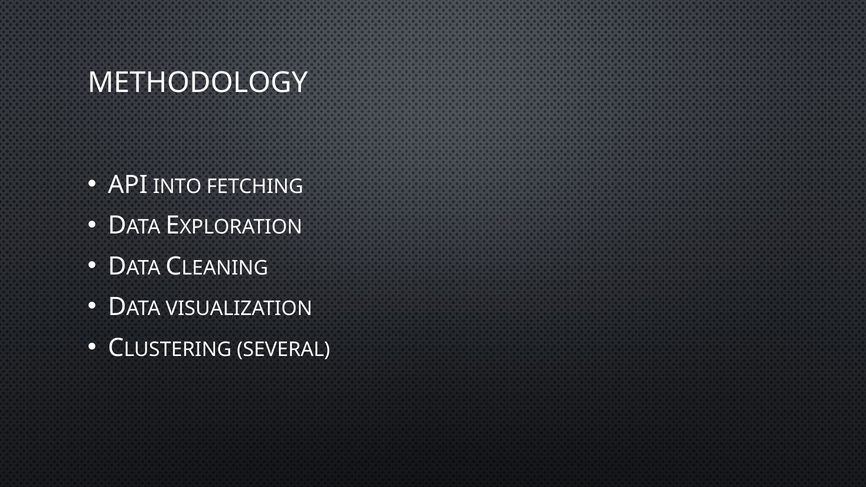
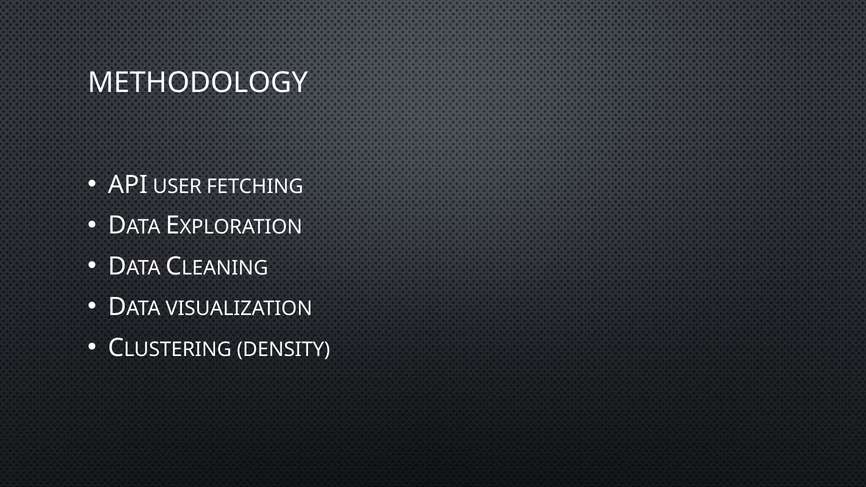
INTO: INTO -> USER (177, 187)
SEVERAL: SEVERAL -> DENSITY (283, 350)
